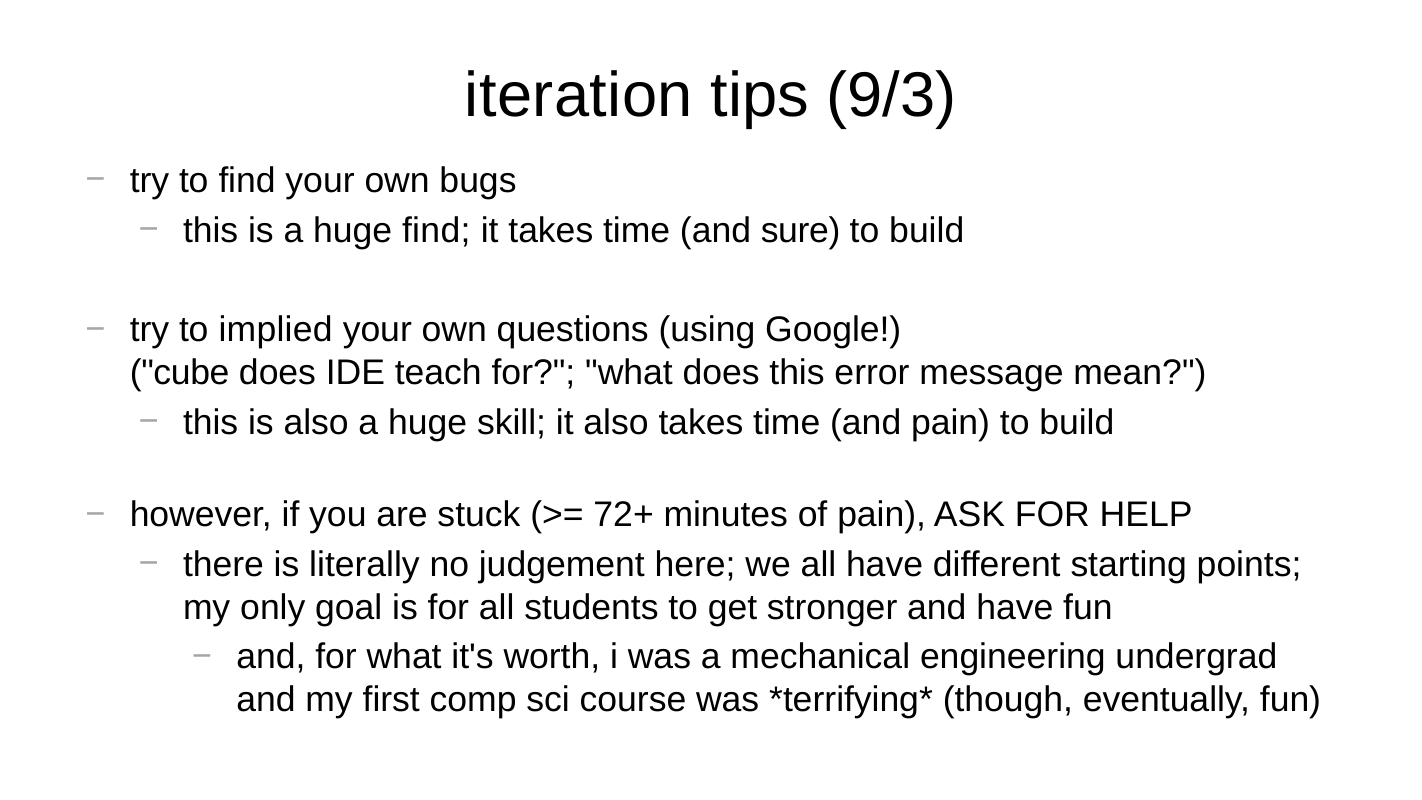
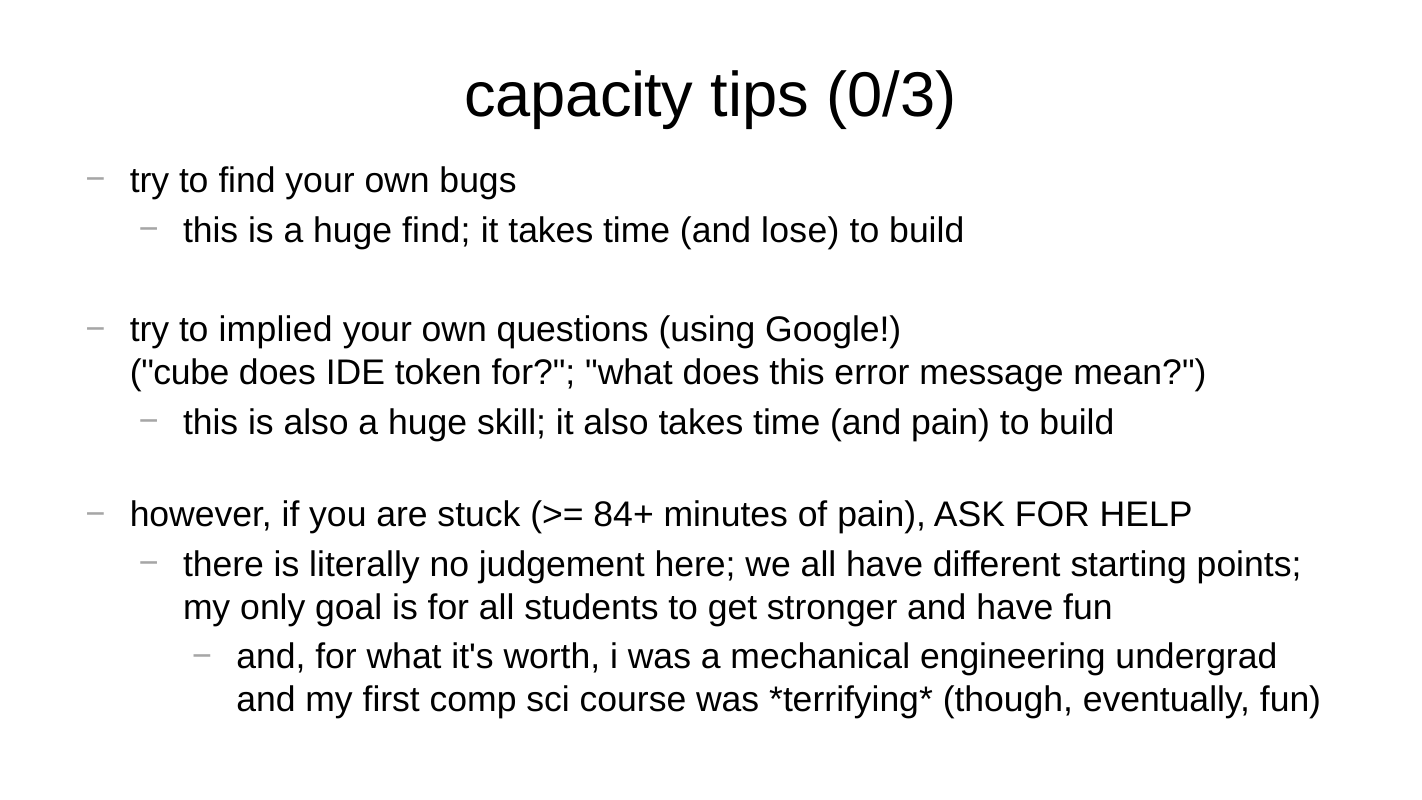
iteration: iteration -> capacity (579, 96)
9/3: 9/3 -> 0/3 (892, 96)
sure: sure -> lose (800, 231)
teach: teach -> token (438, 373)
72+: 72+ -> 84+ (624, 515)
